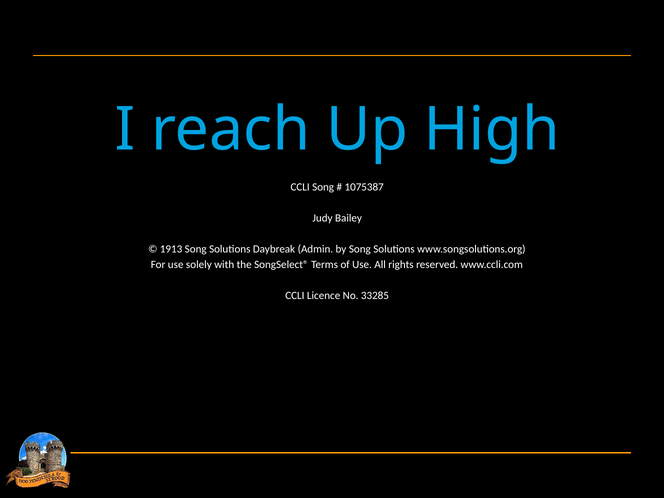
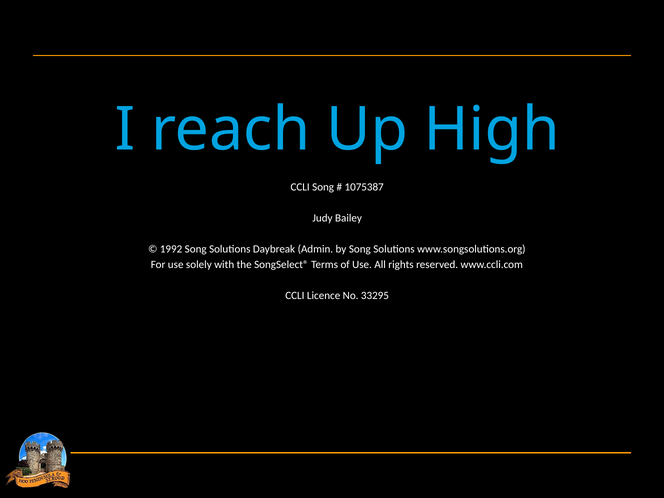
1913: 1913 -> 1992 (171, 249)
33285: 33285 -> 33295 (375, 296)
